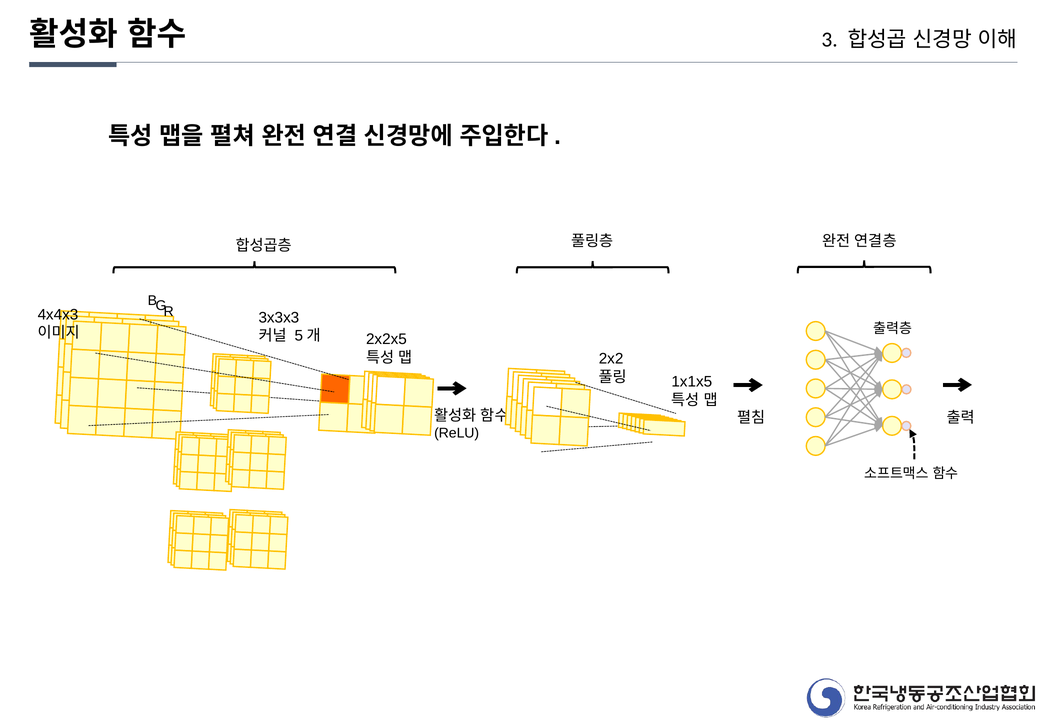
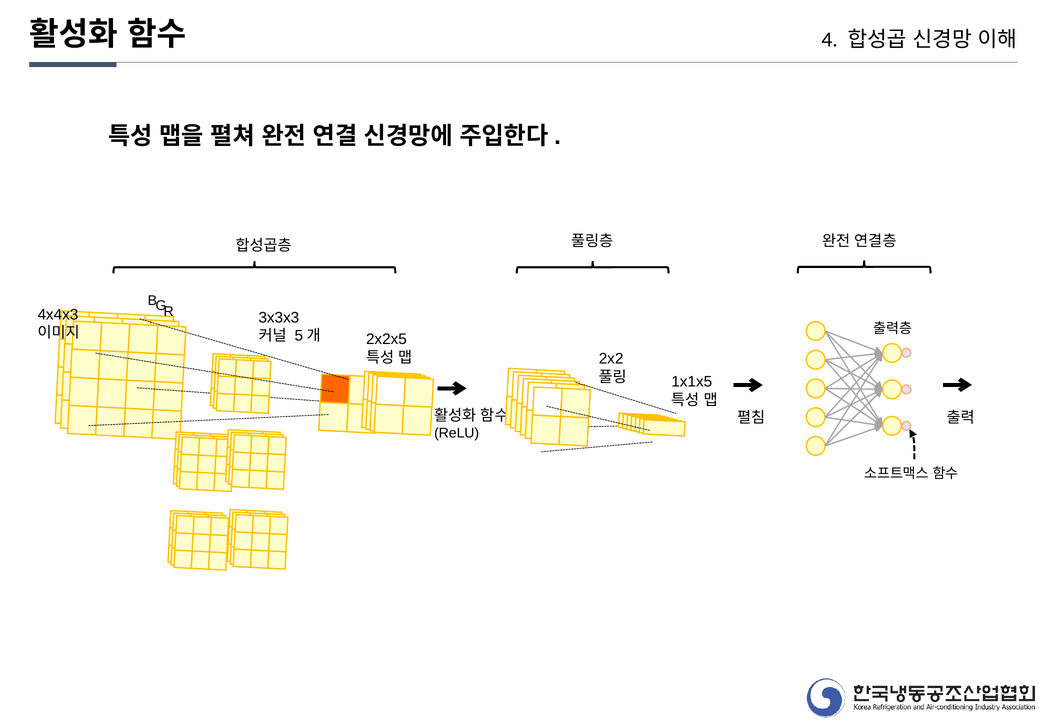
3: 3 -> 4 (830, 40)
